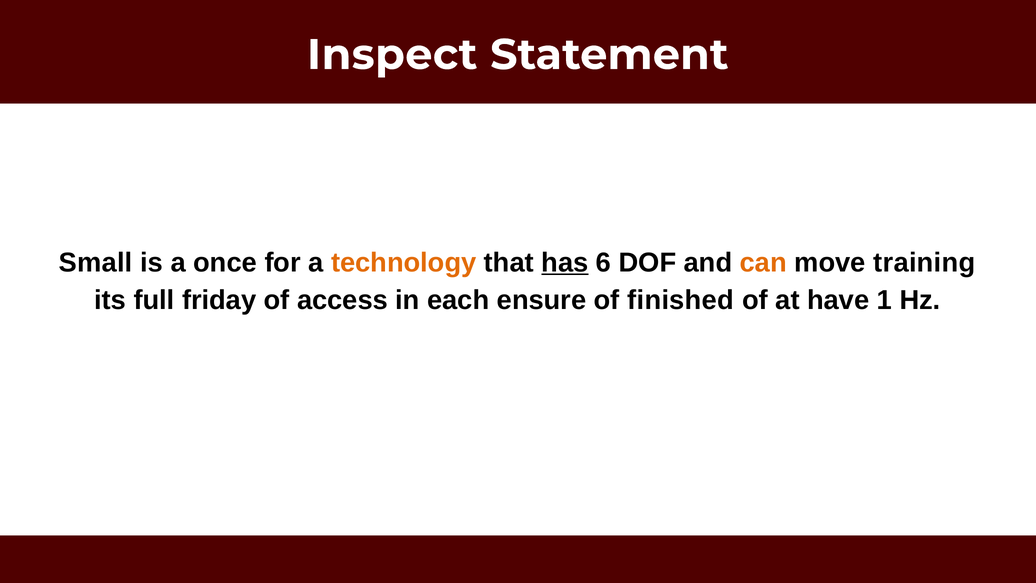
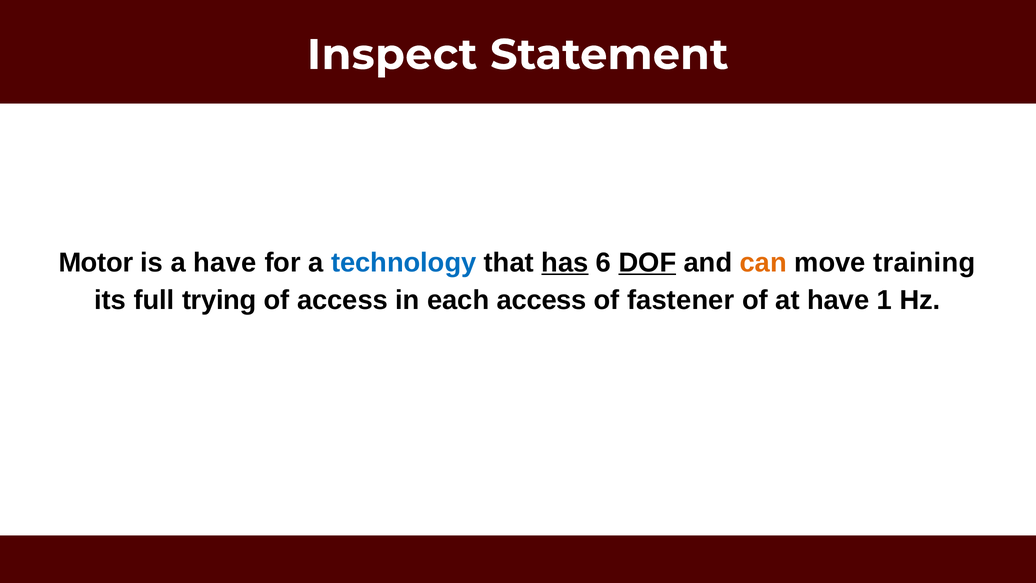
Small: Small -> Motor (96, 263)
a once: once -> have (225, 263)
technology colour: orange -> blue (404, 263)
DOF underline: none -> present (647, 263)
friday: friday -> trying (219, 300)
each ensure: ensure -> access (542, 300)
finished: finished -> fastener (681, 300)
